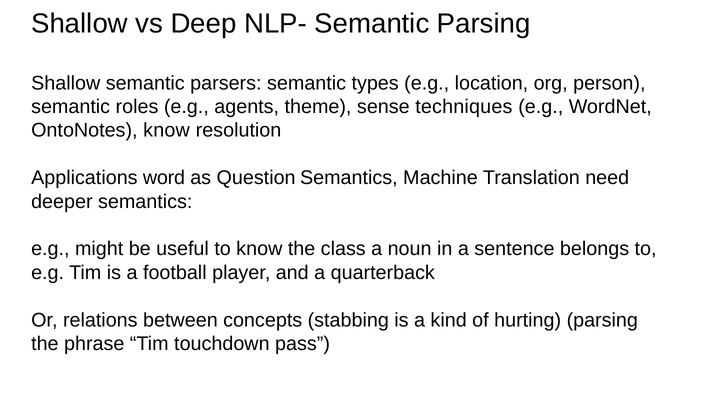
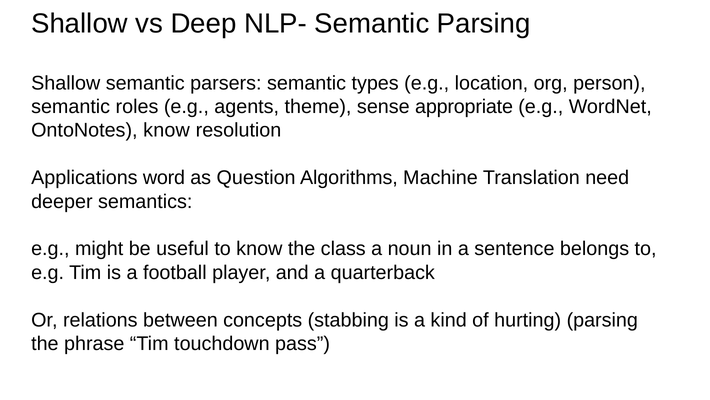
techniques: techniques -> appropriate (464, 107)
Question Semantics: Semantics -> Algorithms (349, 178)
